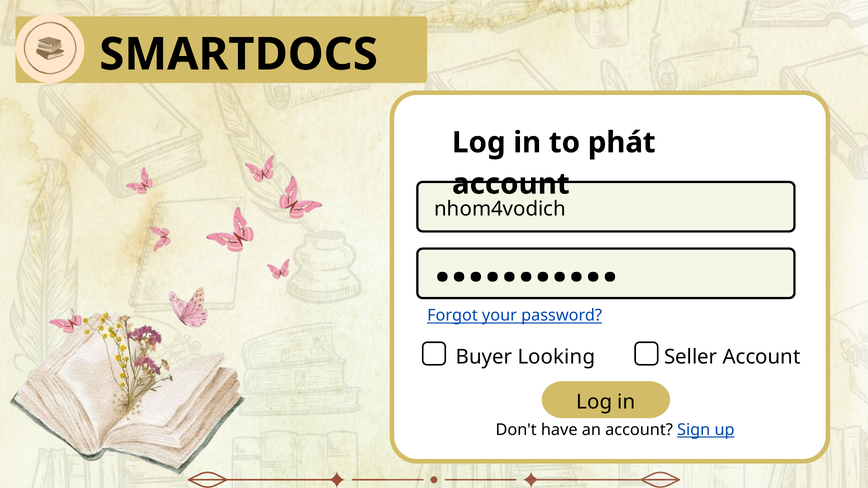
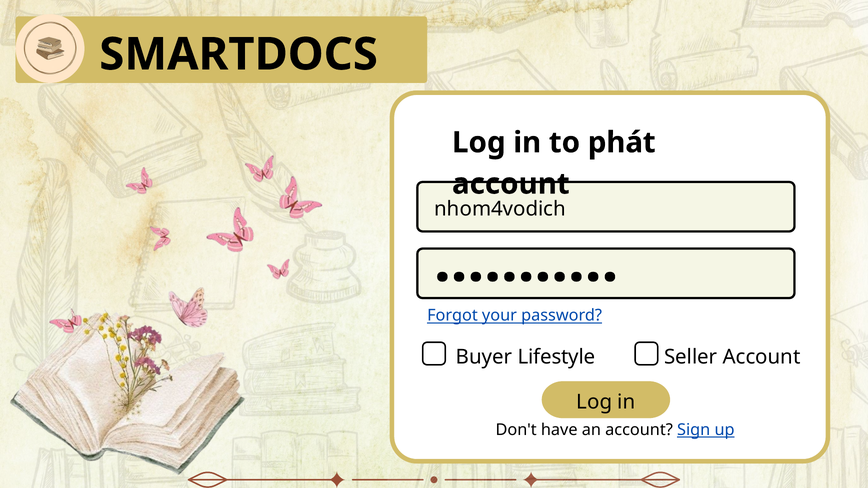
Looking: Looking -> Lifestyle (556, 357)
